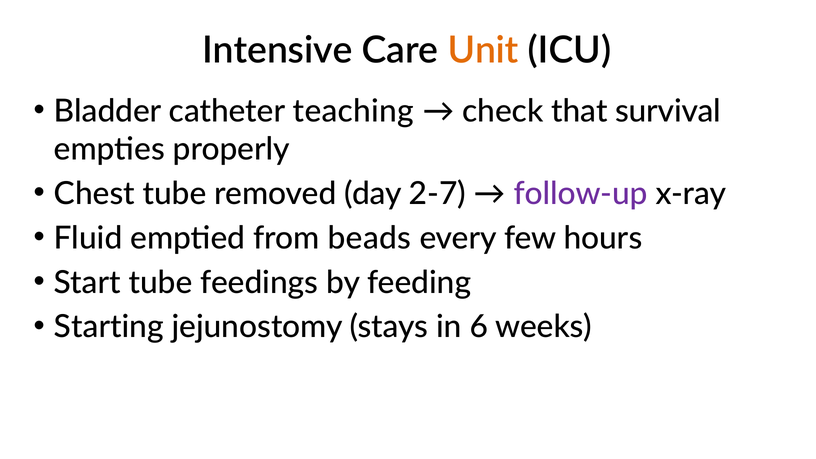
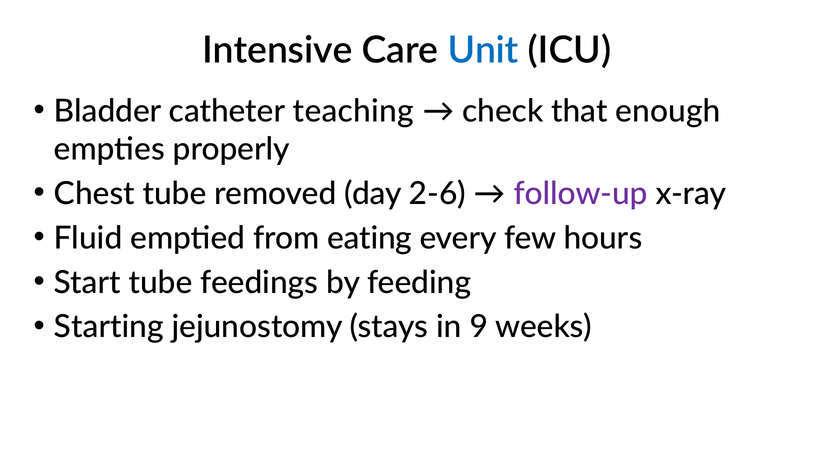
Unit colour: orange -> blue (483, 51)
survival: survival -> enough (668, 111)
2-7: 2-7 -> 2-6 (437, 194)
beads: beads -> eating (370, 238)
6: 6 -> 9 (479, 327)
